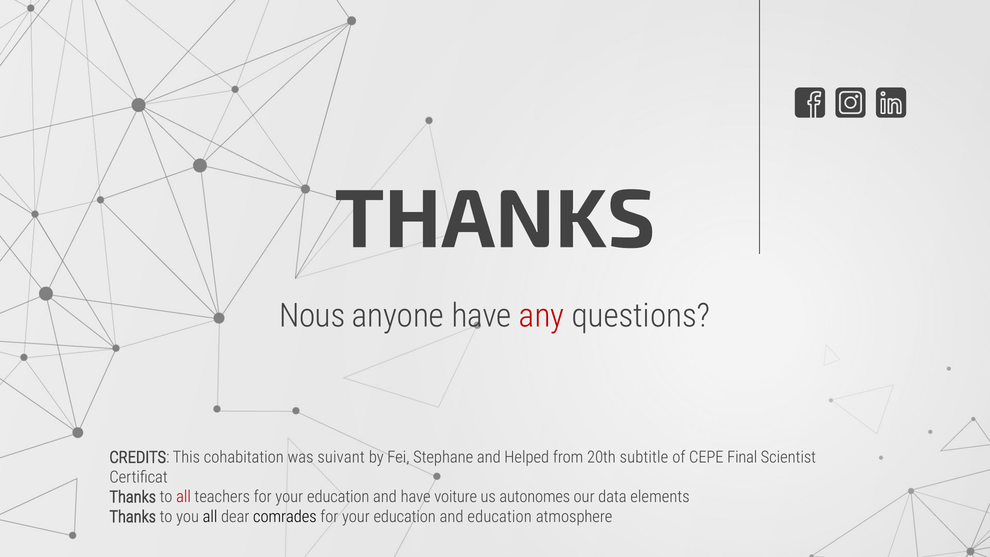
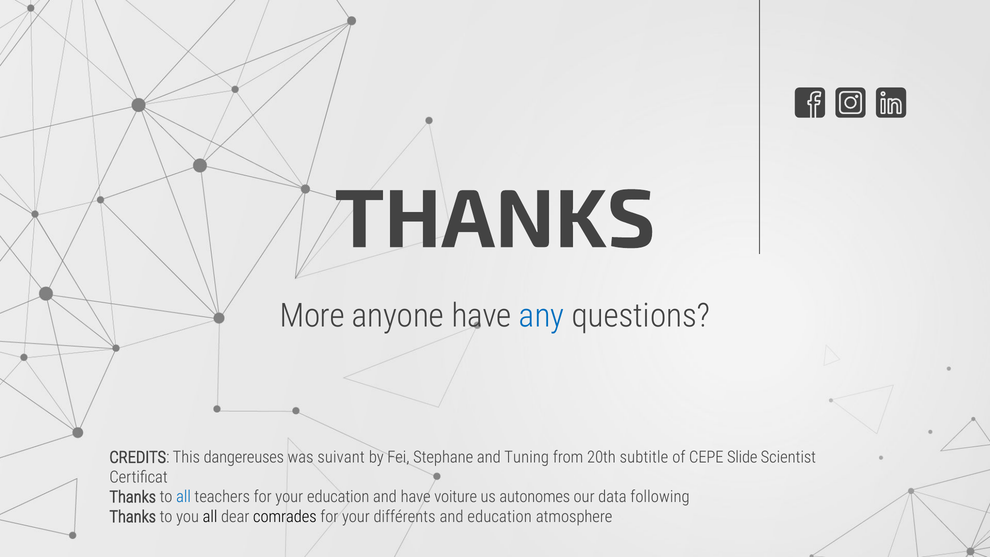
Nous: Nous -> More (312, 316)
any colour: red -> blue (542, 316)
cohabitation: cohabitation -> dangereuses (244, 457)
Helped: Helped -> Tuning (527, 457)
Final: Final -> Slide (742, 457)
all colour: red -> blue (184, 497)
elements: elements -> following (660, 497)
education: education -> différents (405, 517)
